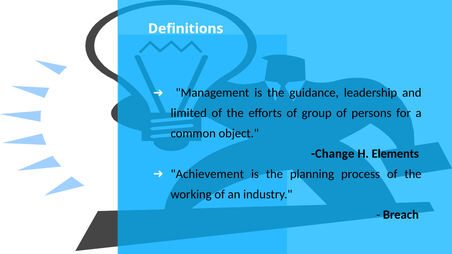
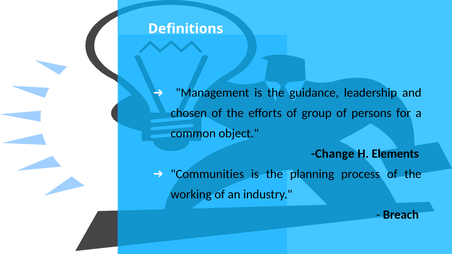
limited: limited -> chosen (189, 113)
Achievement: Achievement -> Communities (207, 174)
